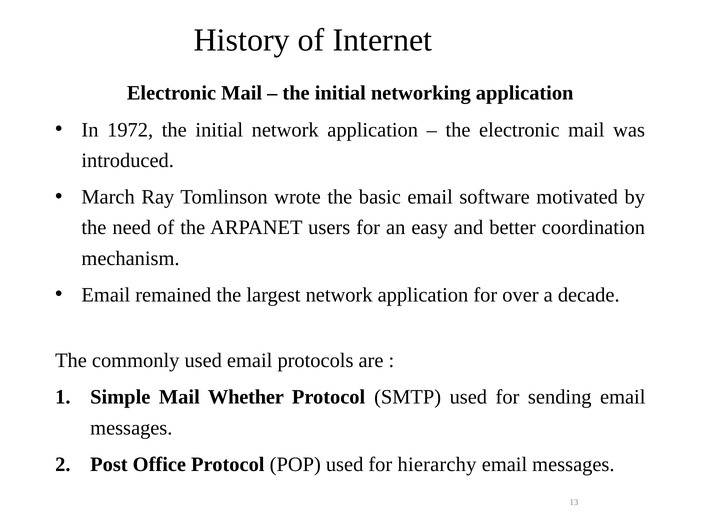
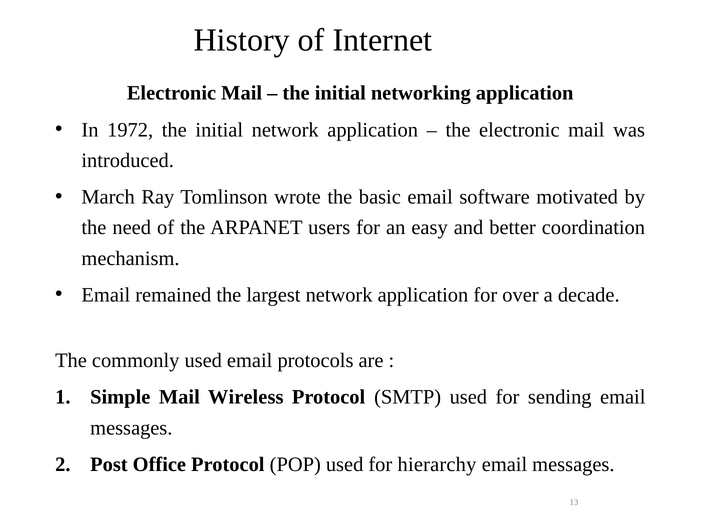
Whether: Whether -> Wireless (246, 397)
